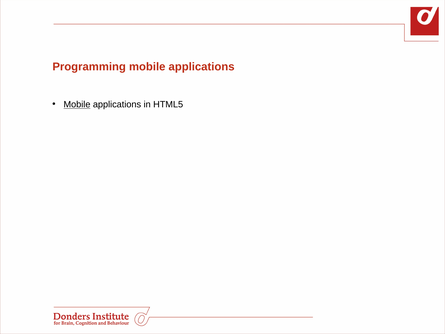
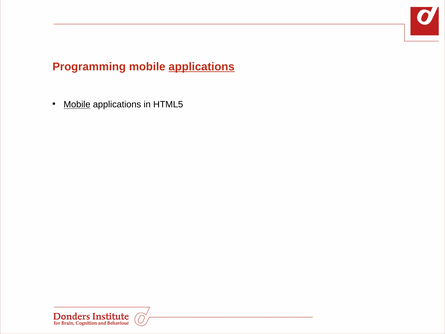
applications underline: none -> present (202, 67)
